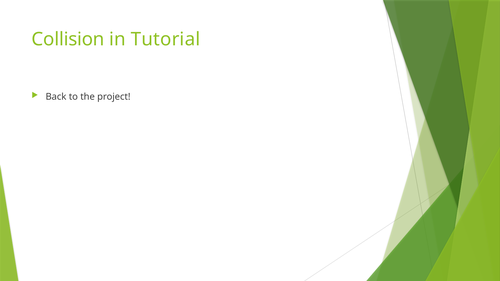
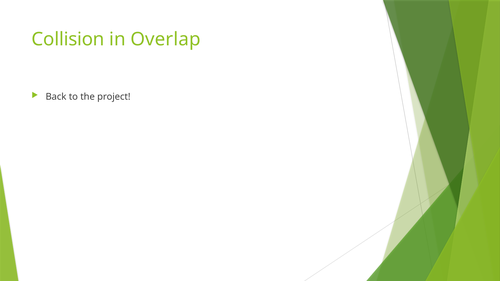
Tutorial: Tutorial -> Overlap (166, 39)
